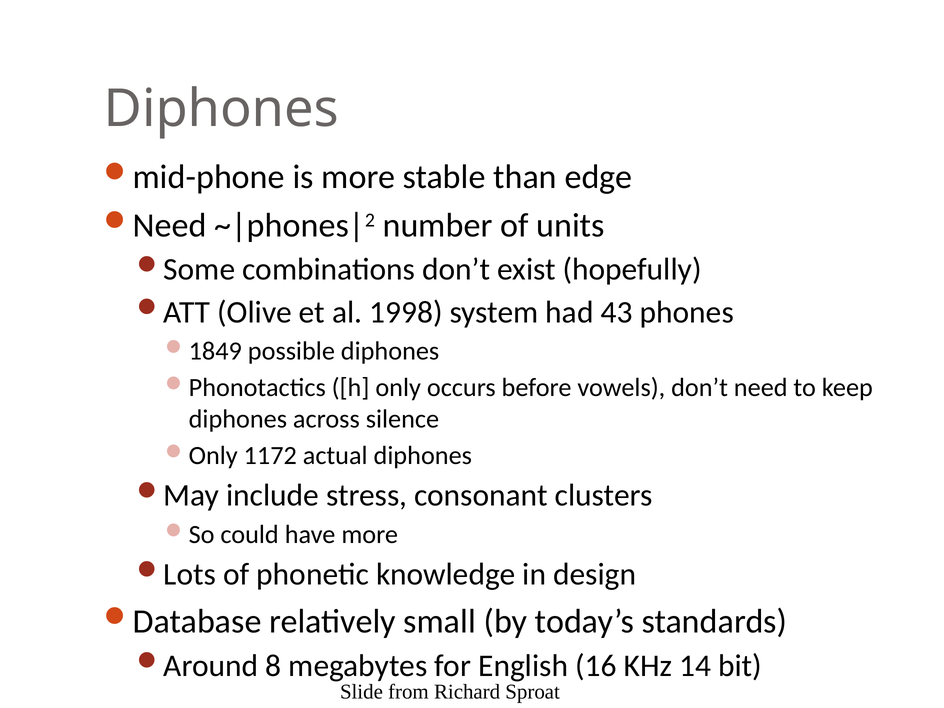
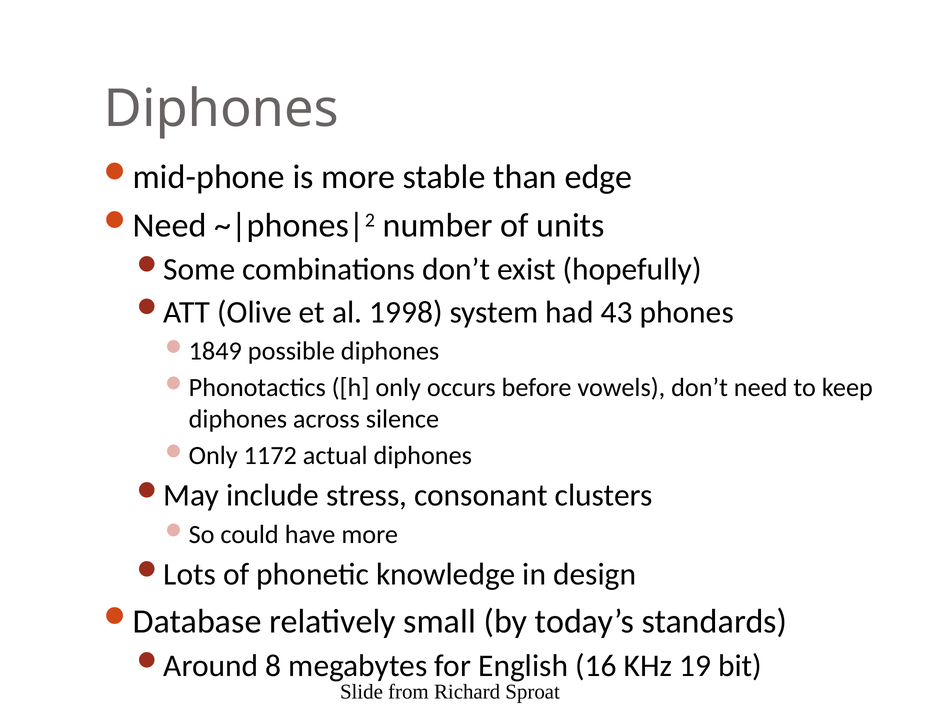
14: 14 -> 19 (695, 666)
